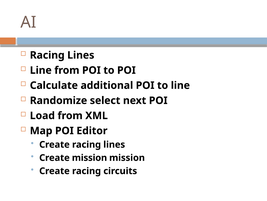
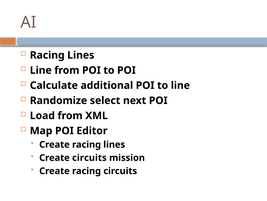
Create mission: mission -> circuits (89, 157)
